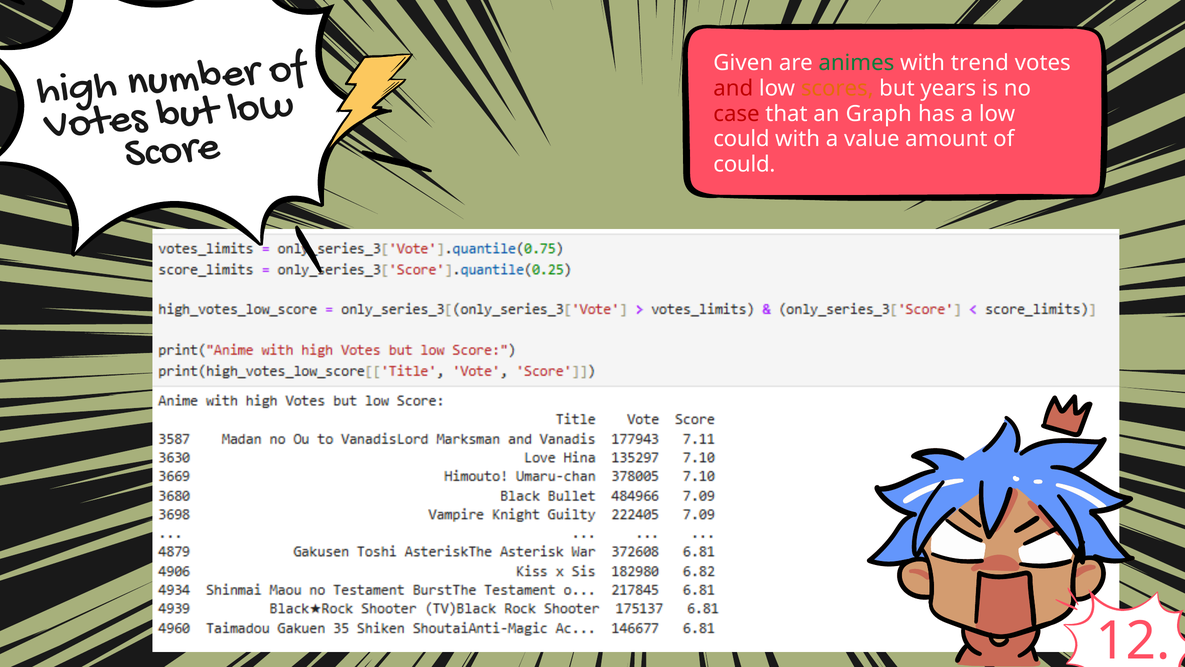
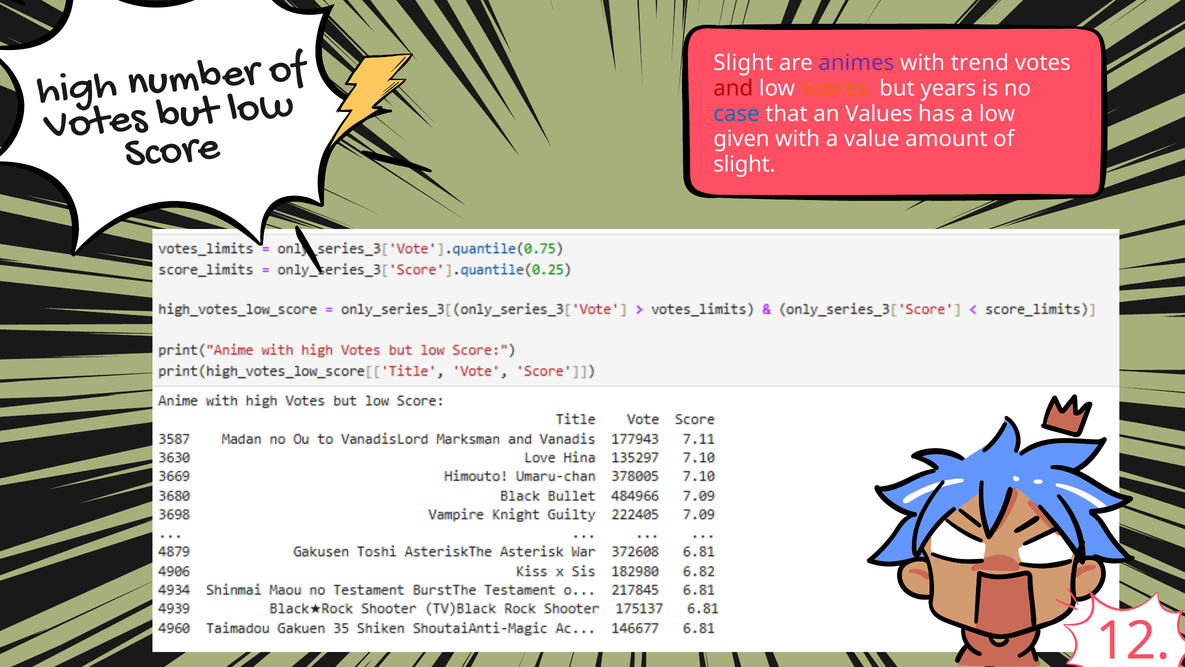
Given: Given -> Slight (743, 63)
animes colour: green -> purple (856, 63)
case colour: red -> blue (736, 114)
Graph: Graph -> Values (879, 114)
could: could -> given (741, 139)
could: could -> slight (744, 164)
